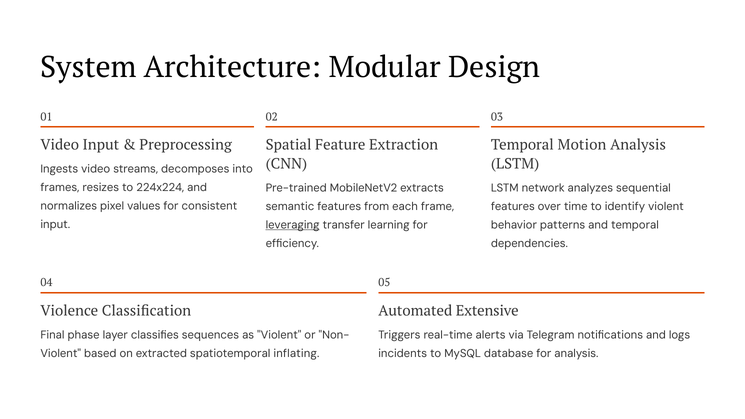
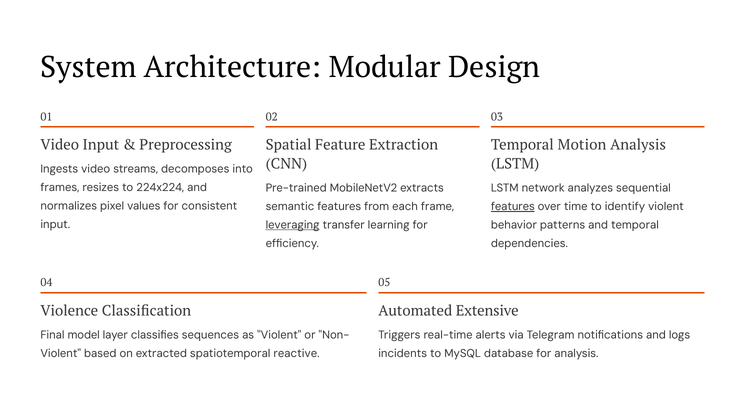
features underline: none -> present (513, 207)
phase: phase -> model (84, 335)
inflating: inflating -> reactive (297, 354)
